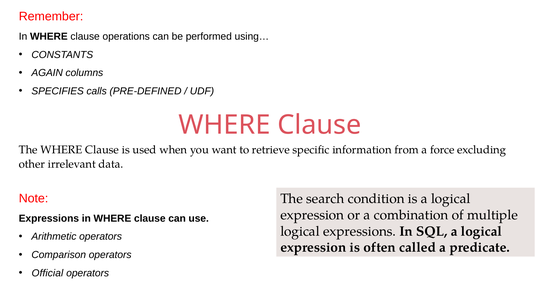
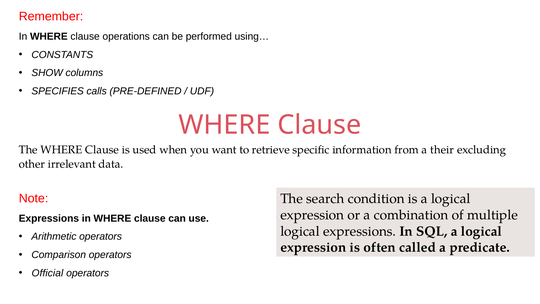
AGAIN: AGAIN -> SHOW (47, 73)
force: force -> their (442, 150)
